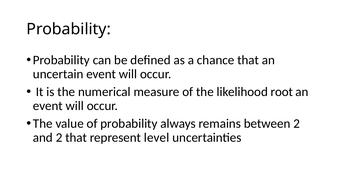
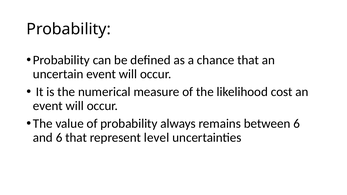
root: root -> cost (282, 92)
between 2: 2 -> 6 (297, 124)
and 2: 2 -> 6 (59, 138)
